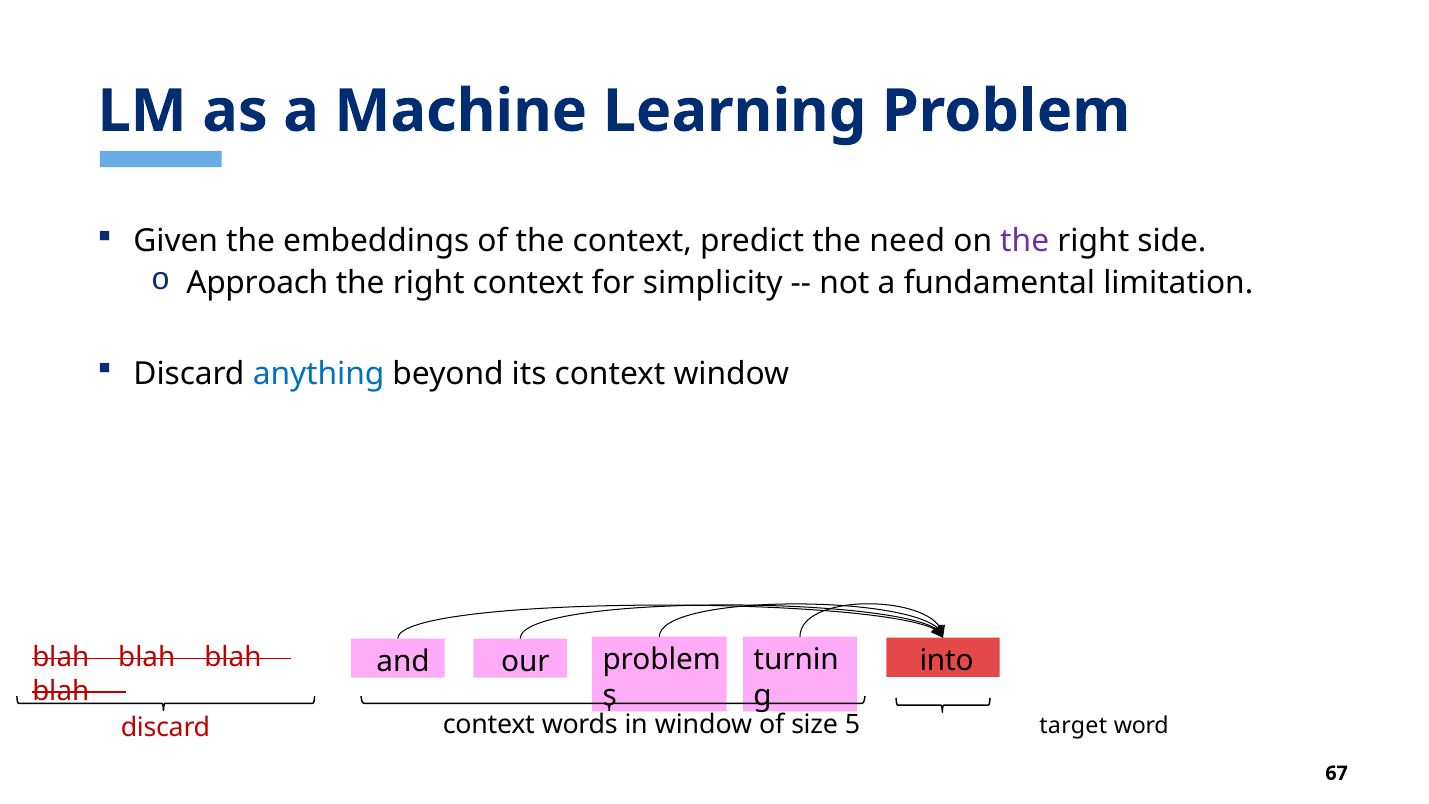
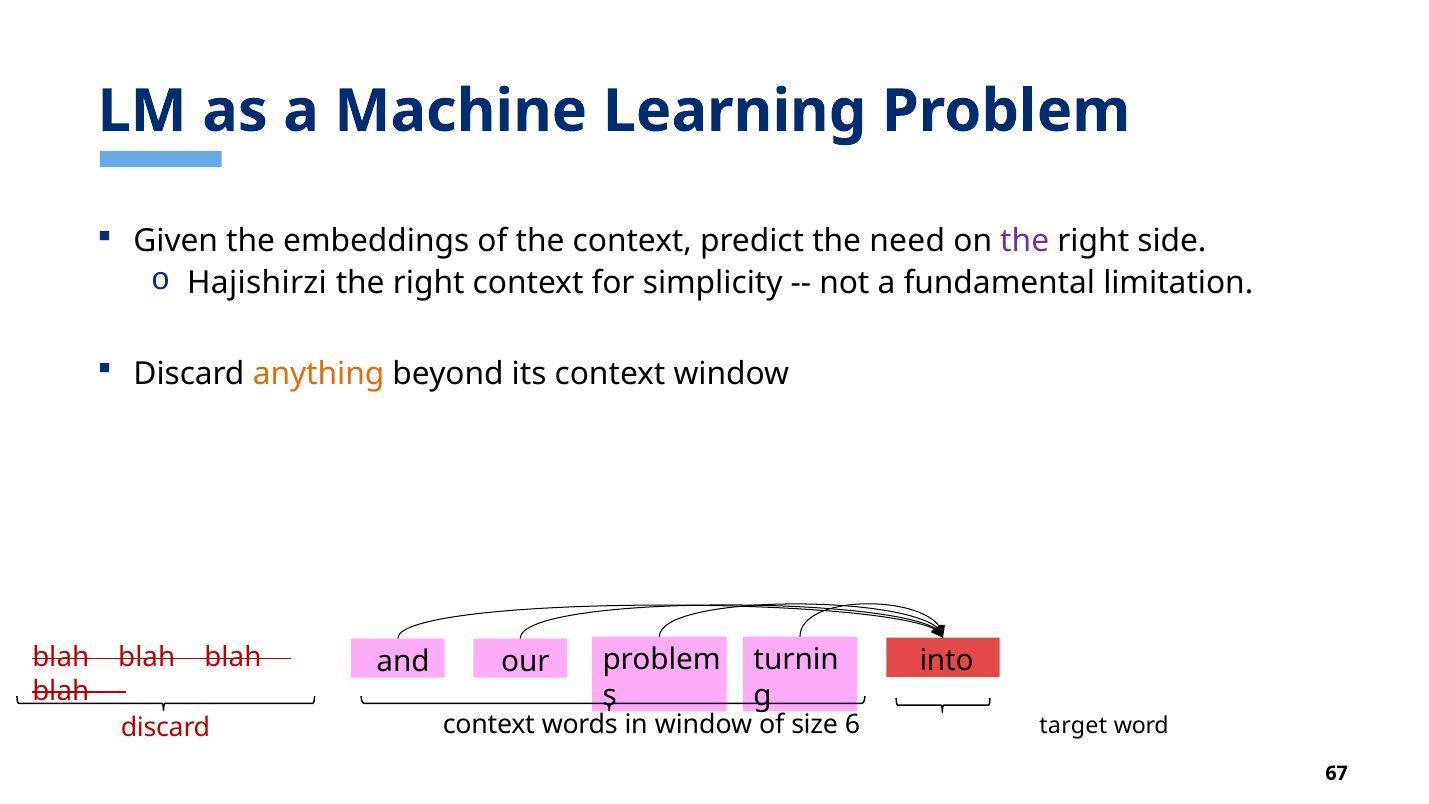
Approach: Approach -> Hajishirzi (257, 283)
anything colour: blue -> orange (319, 374)
5: 5 -> 6 (853, 725)
